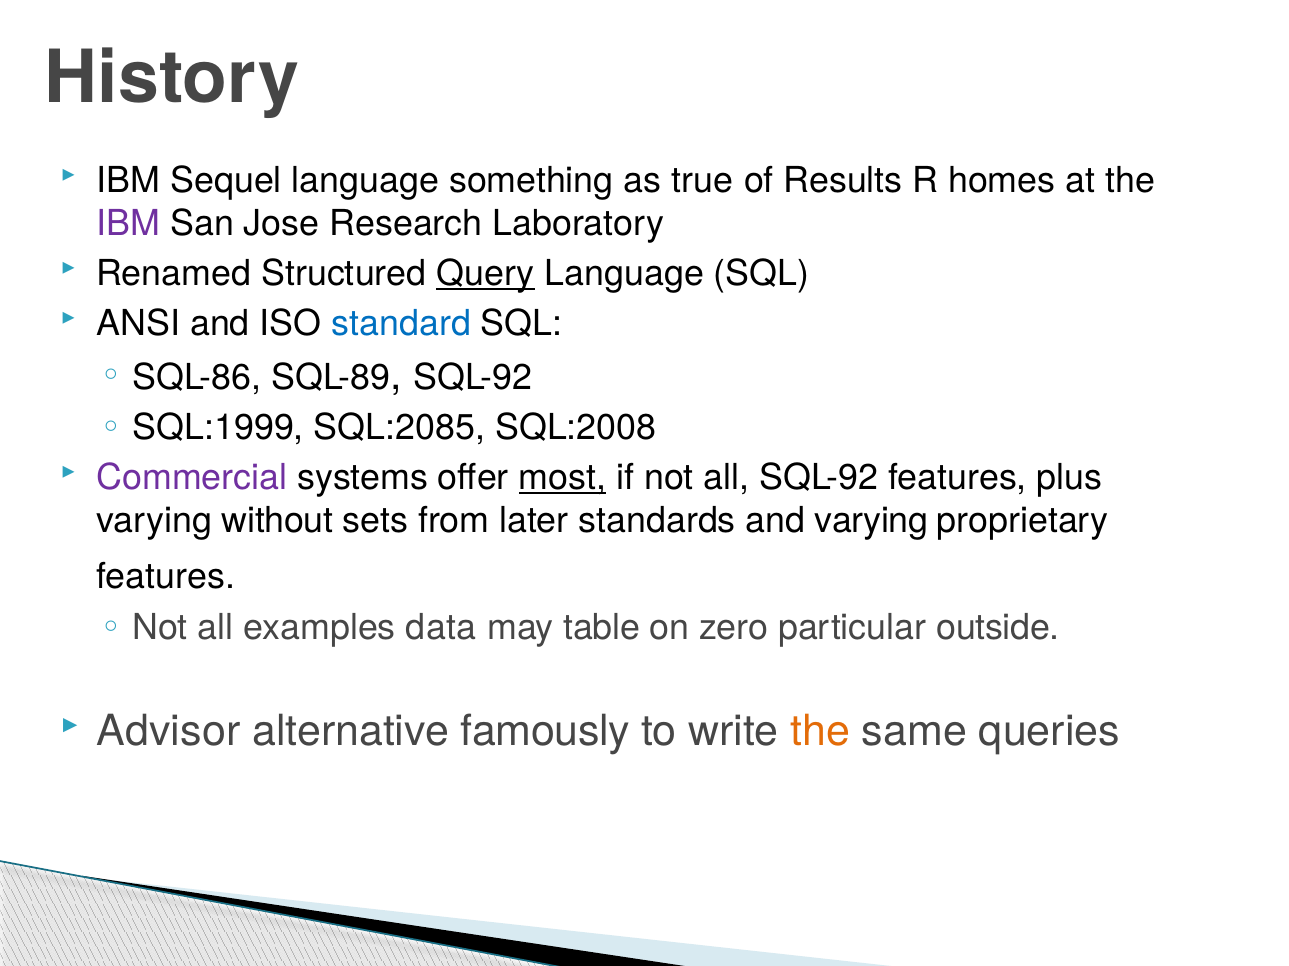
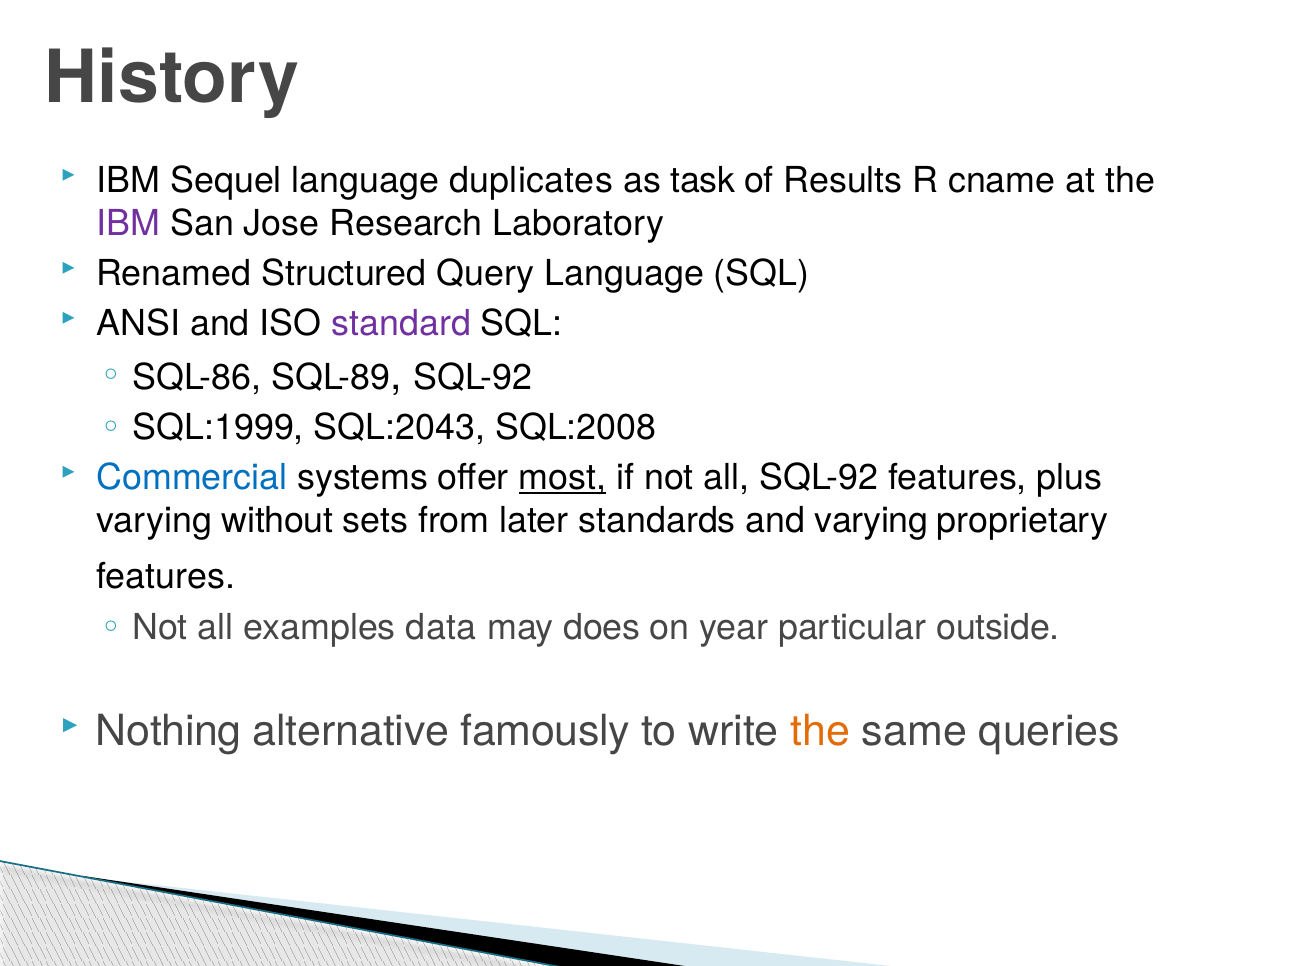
something: something -> duplicates (531, 181)
true: true -> task (703, 181)
homes: homes -> cname (1002, 181)
Query underline: present -> none (485, 274)
standard colour: blue -> purple (401, 324)
SQL:2085: SQL:2085 -> SQL:2043 (399, 428)
Commercial colour: purple -> blue (192, 478)
table: table -> does (602, 628)
zero: zero -> year (734, 628)
Advisor: Advisor -> Nothing (169, 732)
